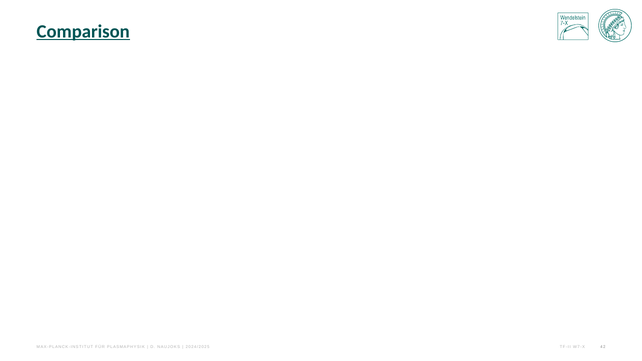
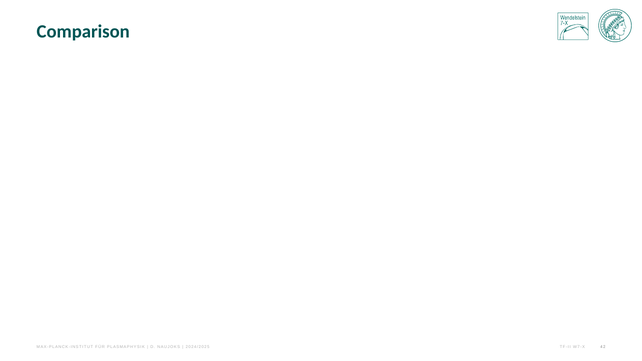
Comparison underline: present -> none (83, 32)
